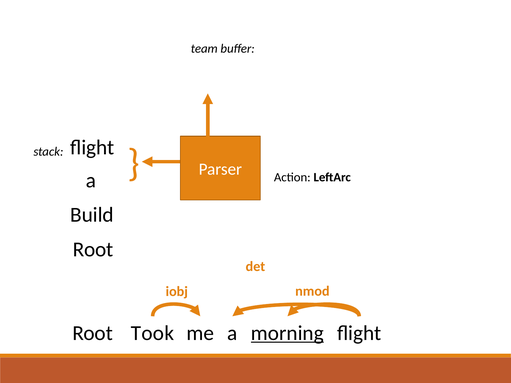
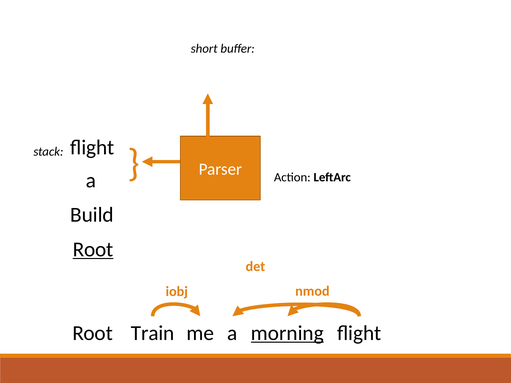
team: team -> short (204, 49)
Root underline: none -> present (93, 250)
Took: Took -> Train (153, 333)
